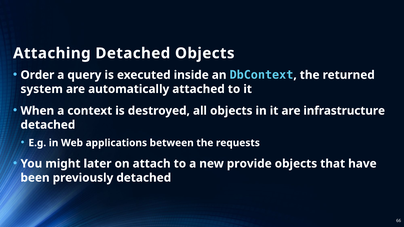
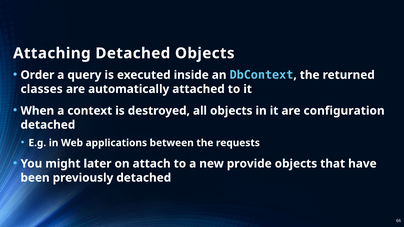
system: system -> classes (42, 89)
infrastructure: infrastructure -> configuration (344, 111)
